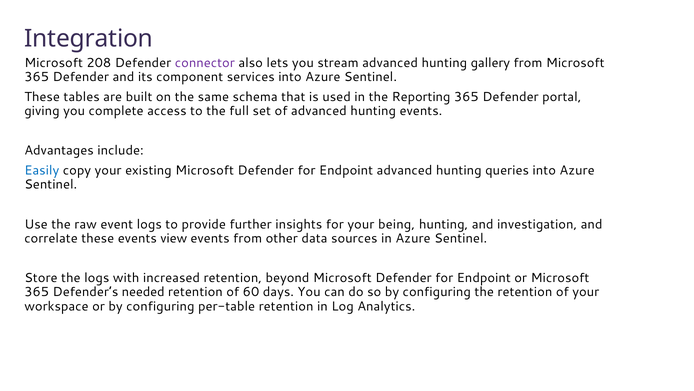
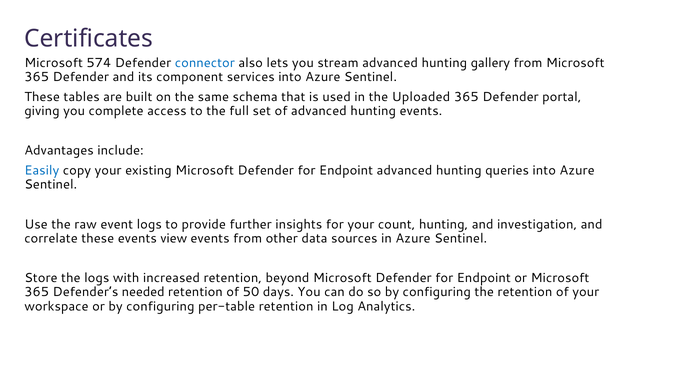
Integration: Integration -> Certificates (89, 38)
208: 208 -> 574 (99, 63)
connector colour: purple -> blue (205, 63)
Reporting: Reporting -> Uploaded (421, 97)
being: being -> count (397, 224)
60: 60 -> 50 (251, 292)
